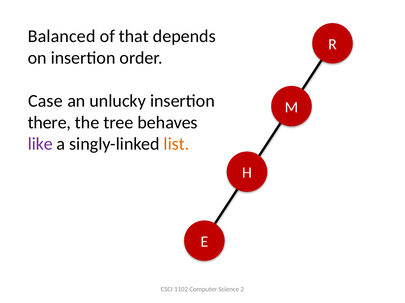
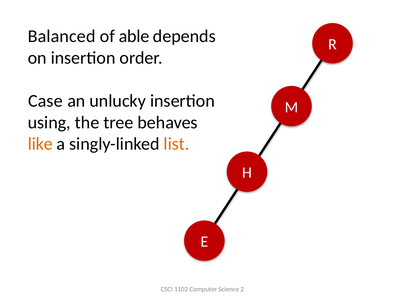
that: that -> able (134, 36)
there: there -> using (49, 123)
like colour: purple -> orange (40, 144)
